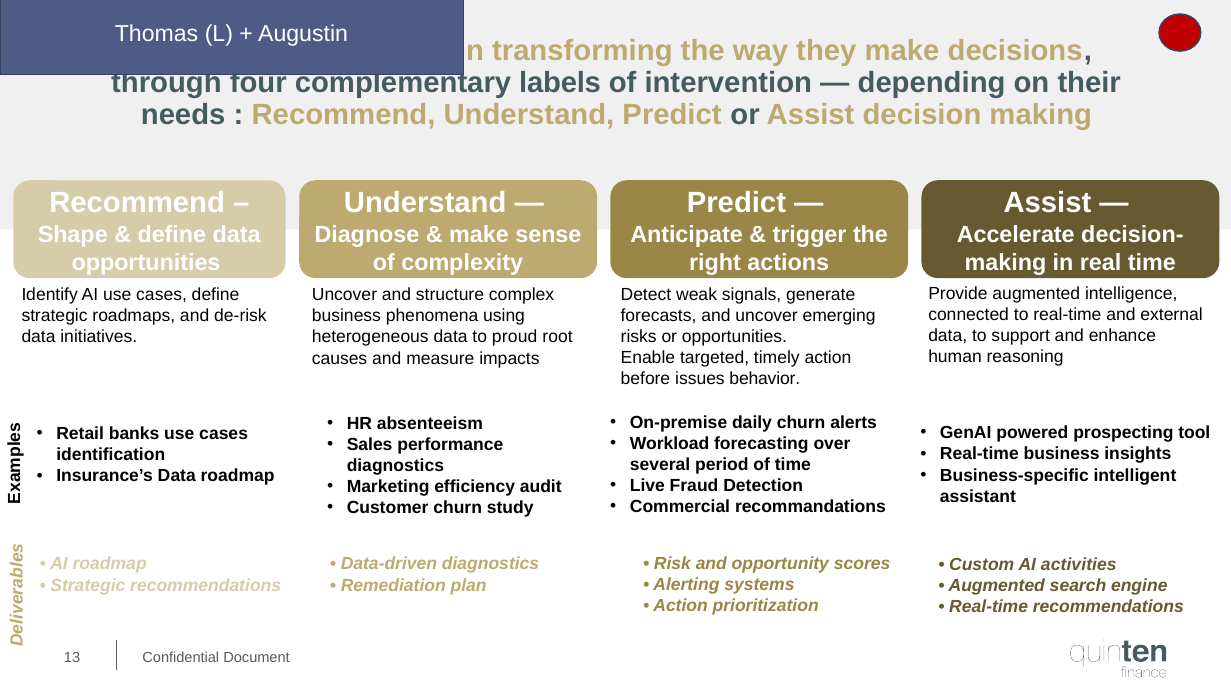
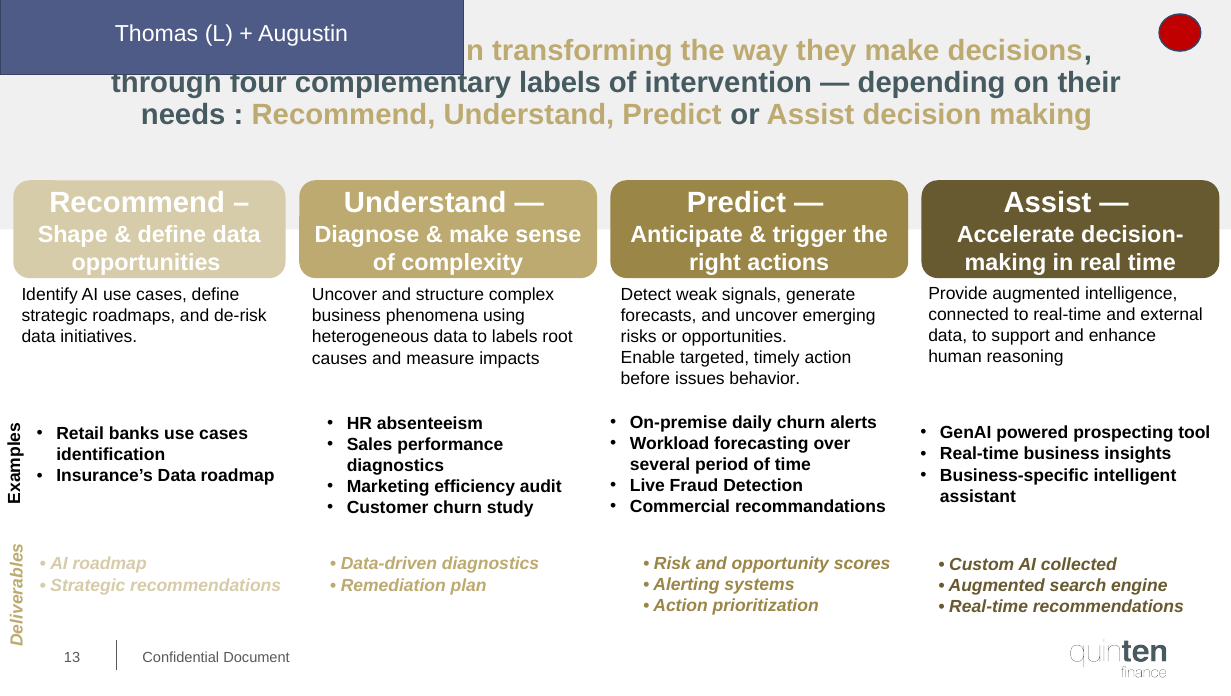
to proud: proud -> labels (515, 337)
activities: activities -> collected (1079, 565)
